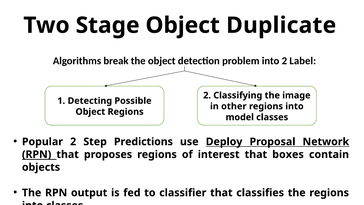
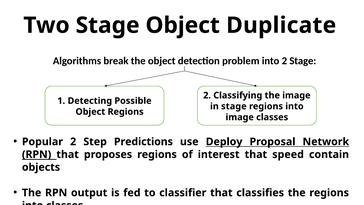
2 Label: Label -> Stage (303, 61)
in other: other -> stage (234, 106)
model: model -> image (240, 117)
boxes: boxes -> speed (288, 154)
